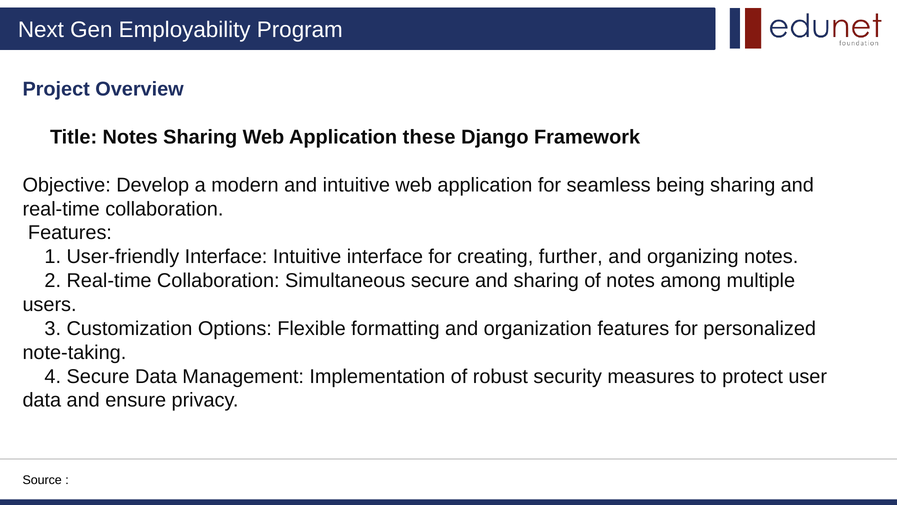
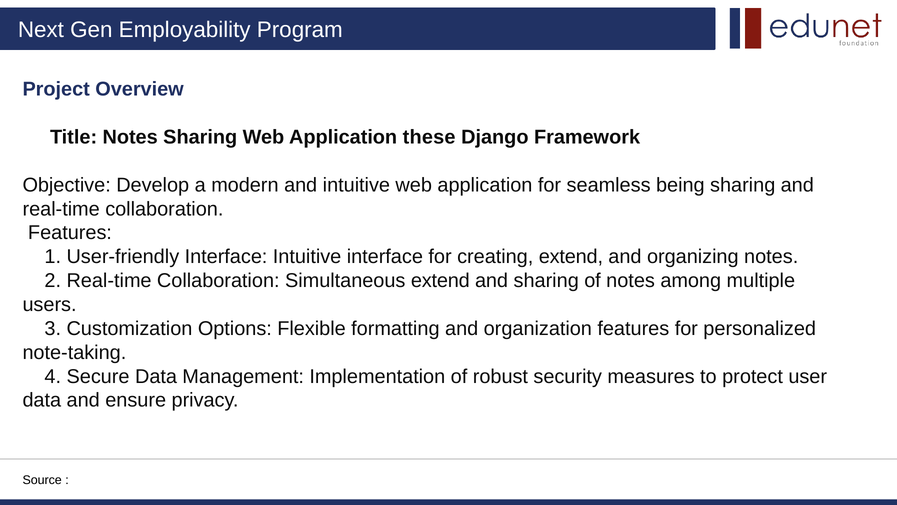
creating further: further -> extend (571, 257)
Simultaneous secure: secure -> extend (440, 281)
